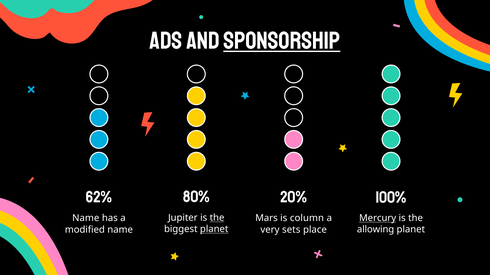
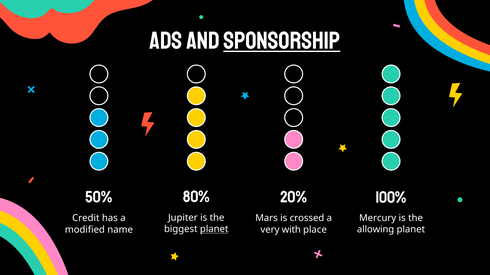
62%: 62% -> 50% (99, 198)
the underline: present -> none (217, 218)
Name: Name -> Credit (86, 219)
column: column -> crossed (307, 219)
Mercury underline: present -> none (378, 219)
sets: sets -> with (291, 230)
